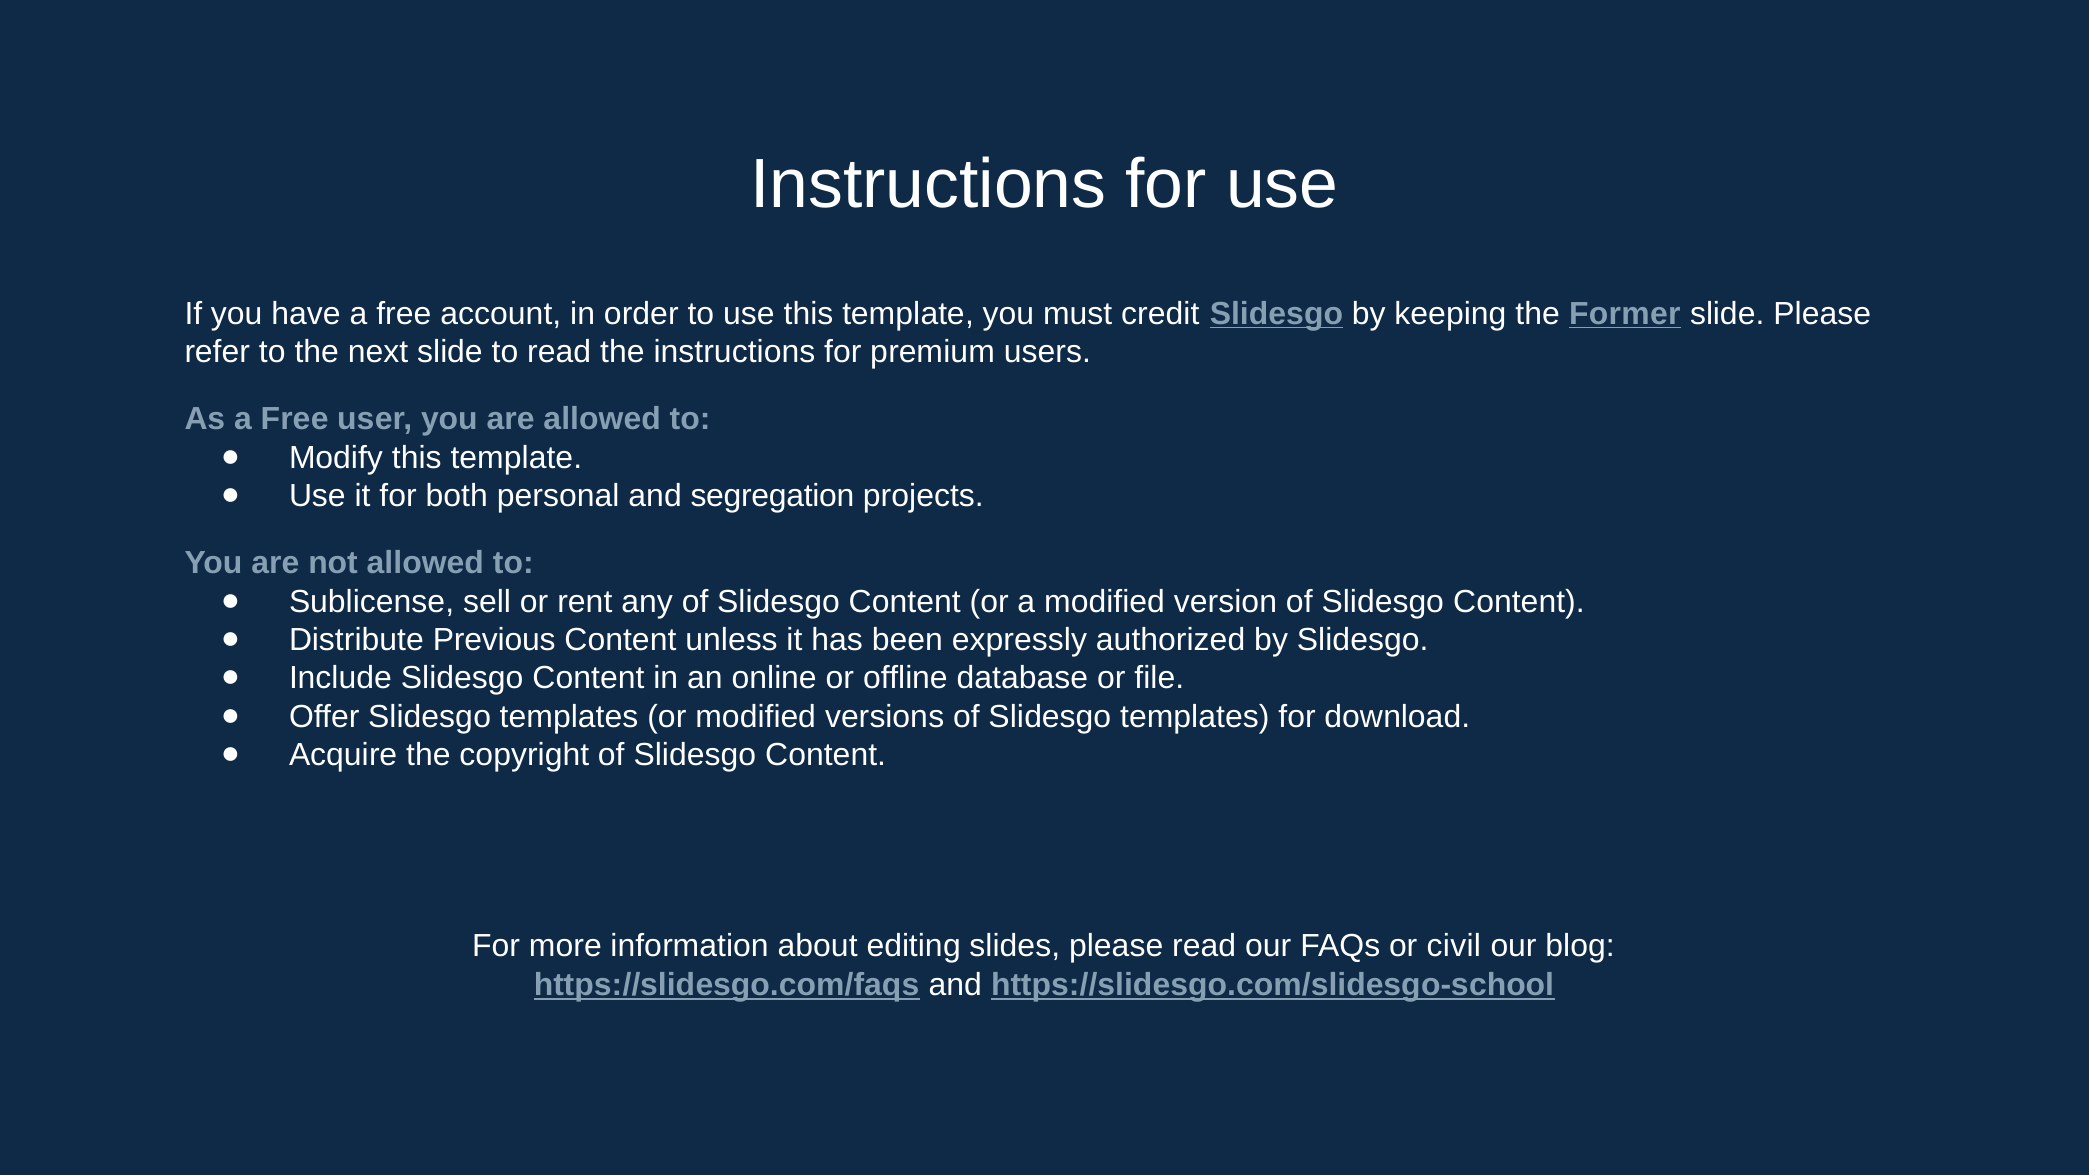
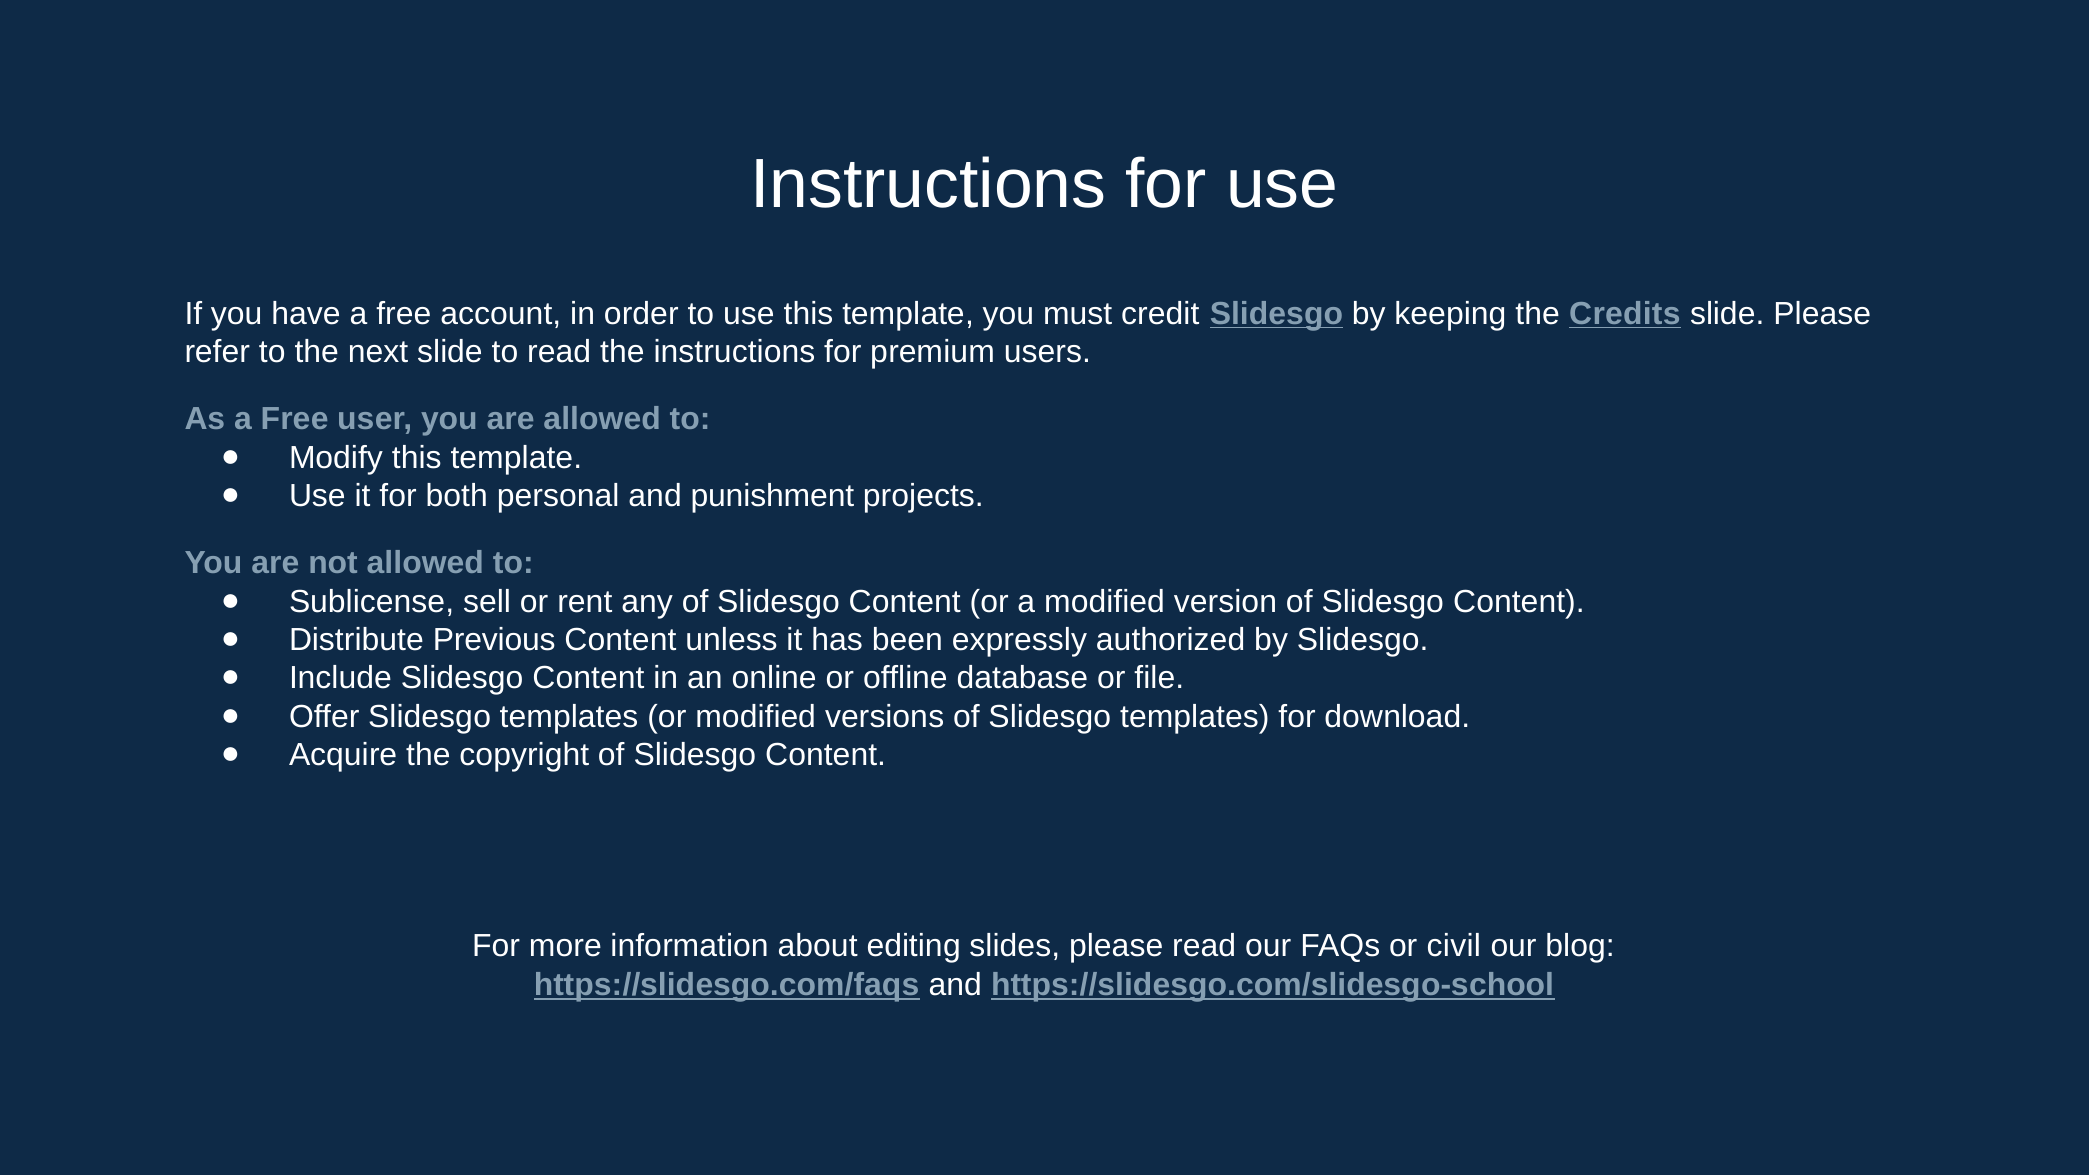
Former: Former -> Credits (1625, 314)
segregation: segregation -> punishment (772, 496)
